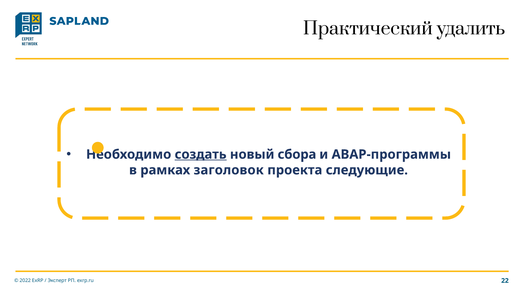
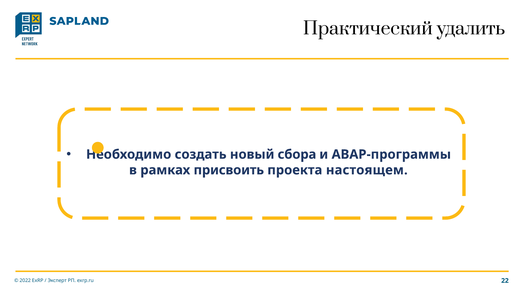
создать underline: present -> none (201, 155)
заголовок: заголовок -> присвоить (229, 170)
следующие: следующие -> настоящем (367, 170)
